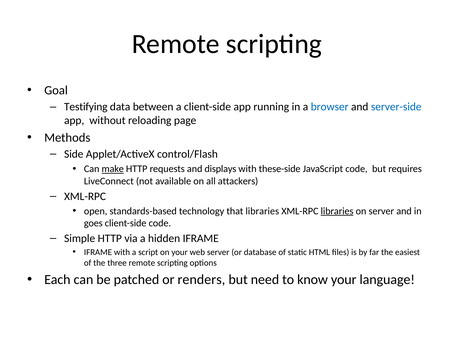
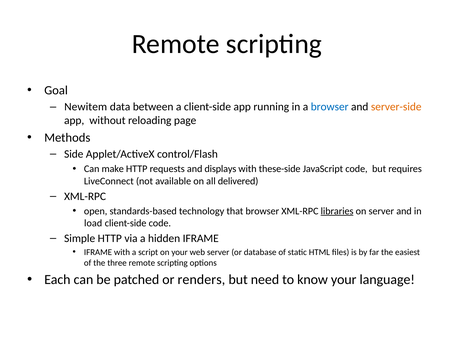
Testifying: Testifying -> Newitem (86, 107)
server-side colour: blue -> orange (396, 107)
make underline: present -> none (113, 169)
attackers: attackers -> delivered (238, 181)
that libraries: libraries -> browser (262, 211)
goes: goes -> load (93, 223)
